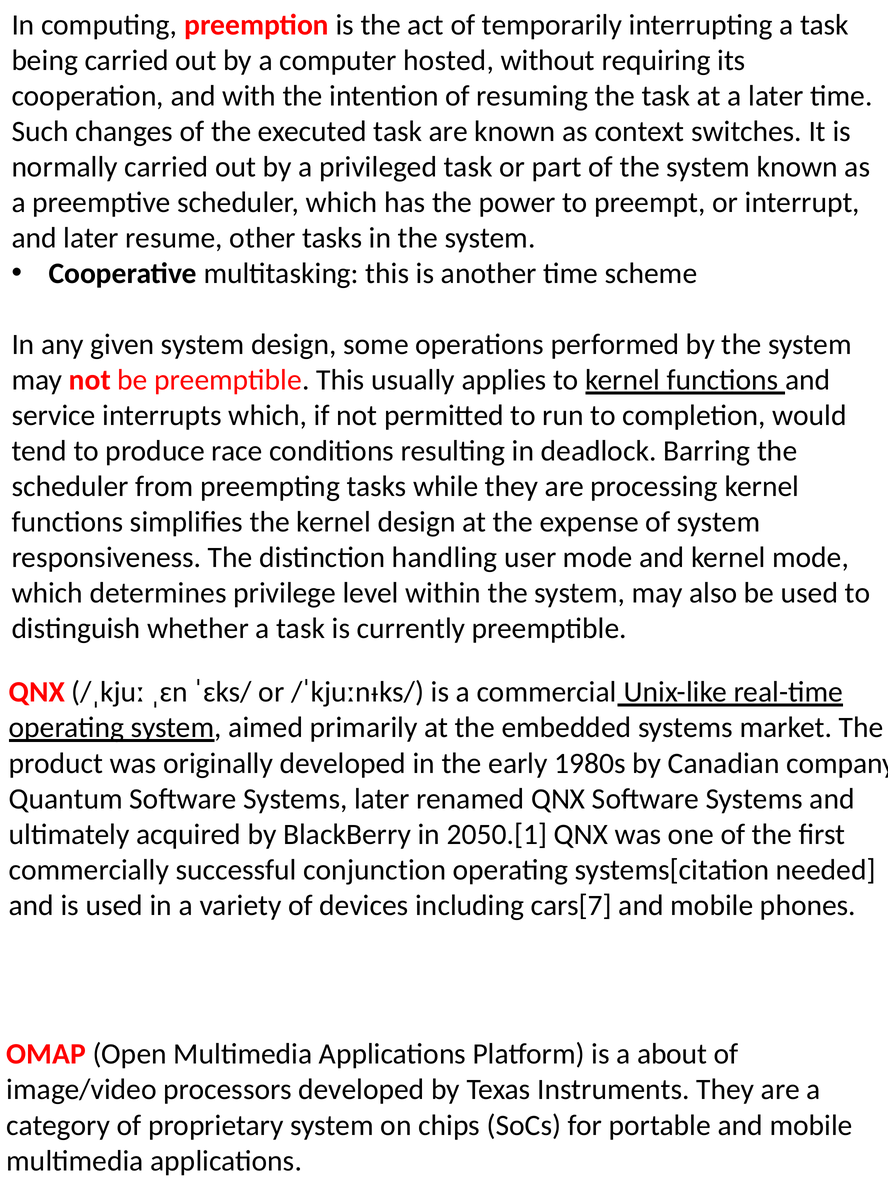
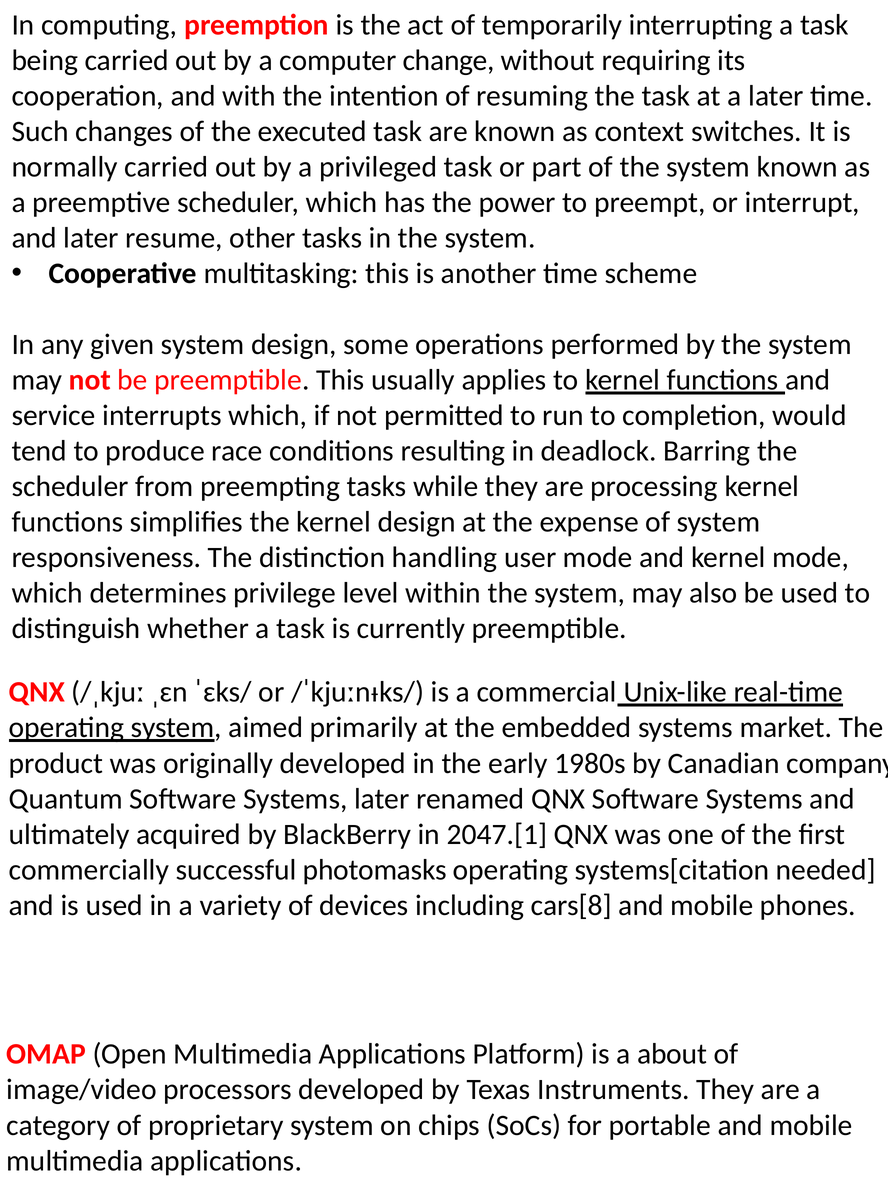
hosted: hosted -> change (449, 60)
2050.[1: 2050.[1 -> 2047.[1 (497, 834)
conjunction: conjunction -> photomasks (375, 870)
cars[7: cars[7 -> cars[8 (571, 905)
